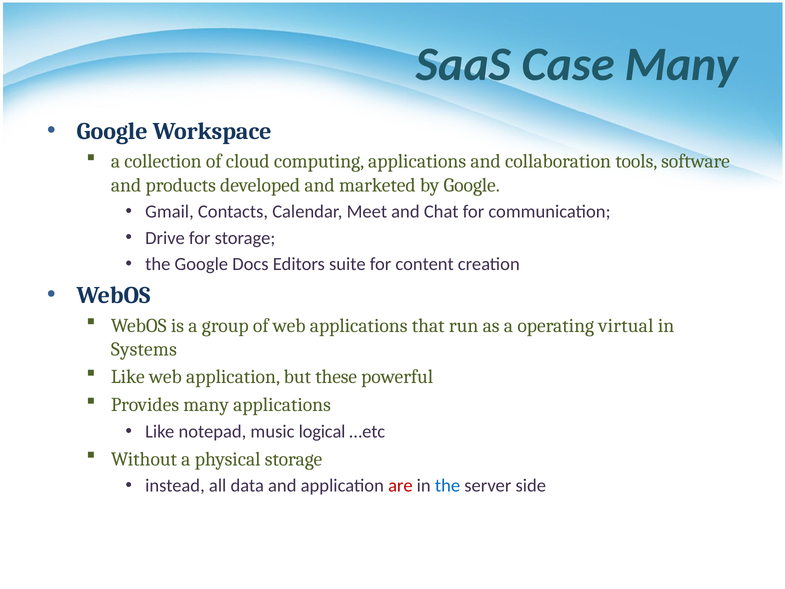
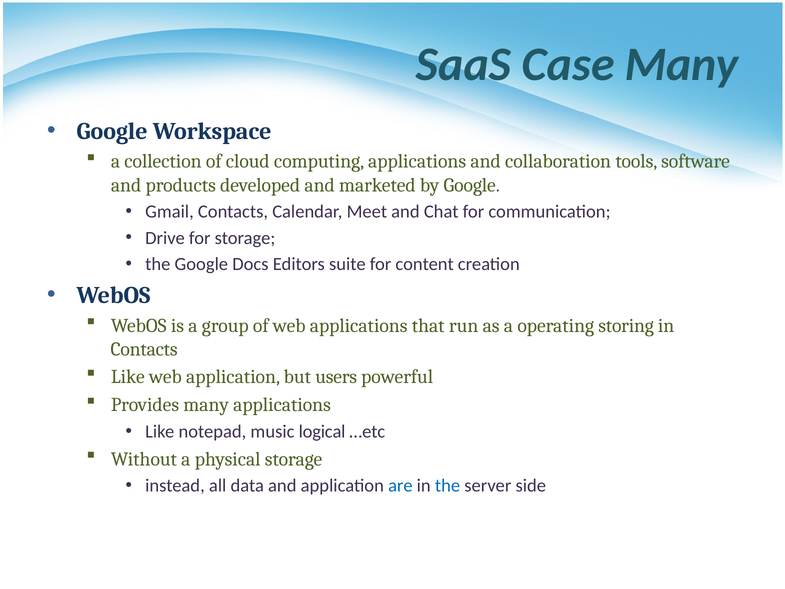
virtual: virtual -> storing (626, 325)
Systems: Systems -> Contacts (144, 349)
these: these -> users (336, 377)
are colour: red -> blue (400, 486)
